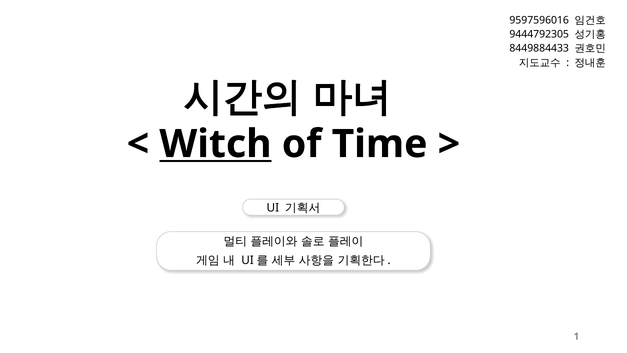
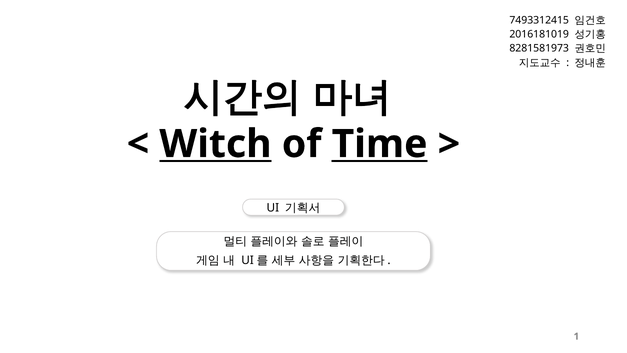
9597596016: 9597596016 -> 7493312415 (539, 20)
9444792305: 9444792305 -> 2016181019 (539, 34)
8449884433: 8449884433 -> 8281581973 (539, 48)
Time underline: none -> present (380, 144)
